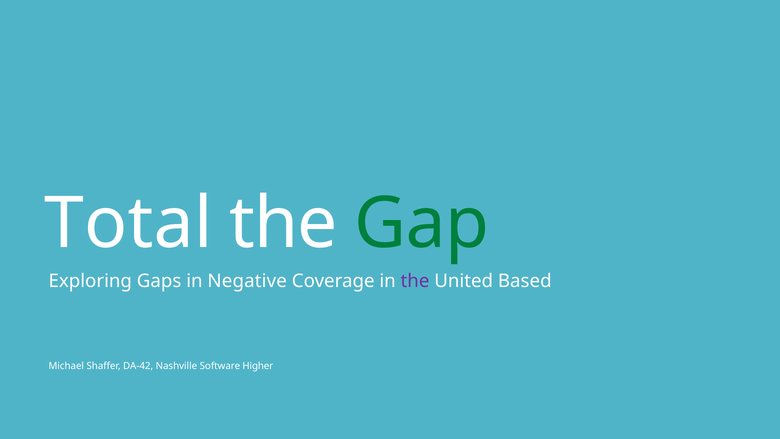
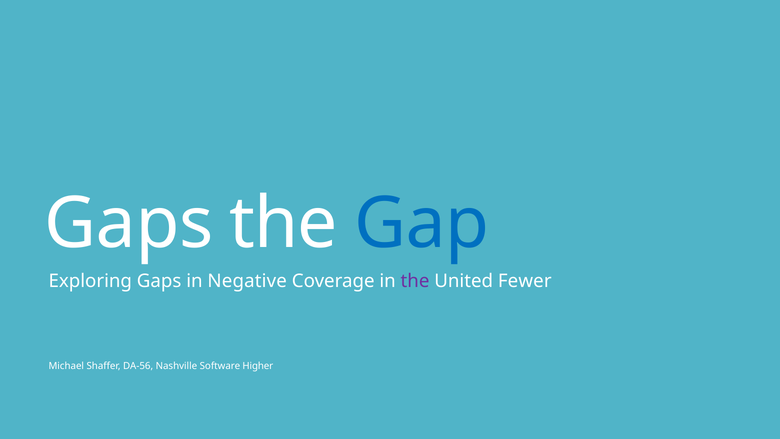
Total: Total -> Gaps (129, 224)
Gap colour: green -> blue (422, 224)
Based: Based -> Fewer (525, 281)
DA-42: DA-42 -> DA-56 (138, 366)
